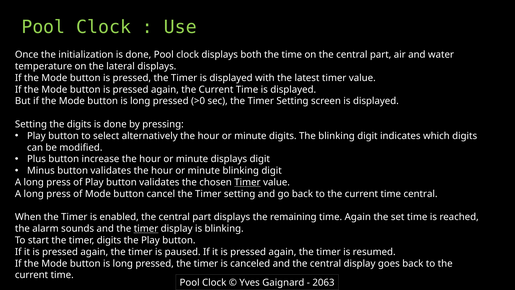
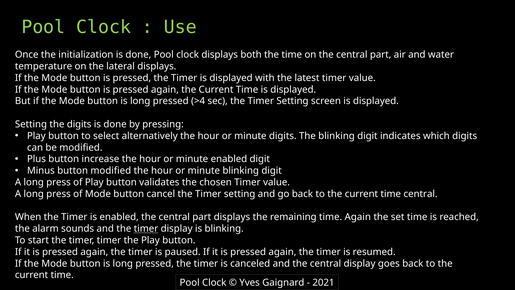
>0: >0 -> >4 (198, 101)
minute displays: displays -> enabled (229, 159)
Minus button validates: validates -> modified (111, 171)
Timer underline: present -> none (247, 182)
timer digits: digits -> timer (109, 240)
2063: 2063 -> 2021 (323, 282)
